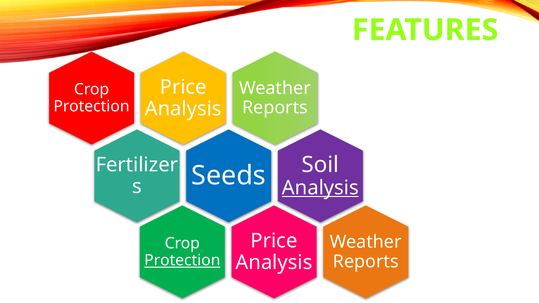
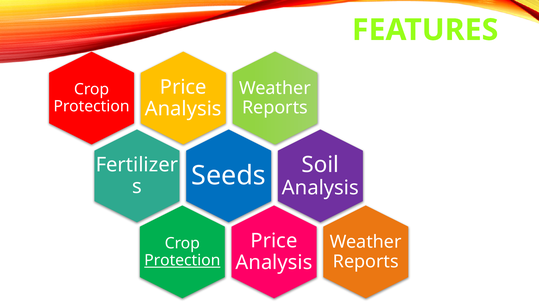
Analysis underline: present -> none (320, 188)
